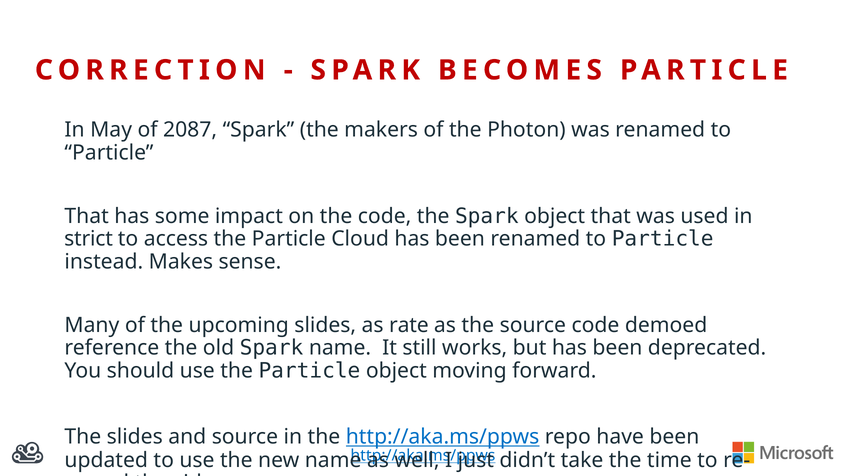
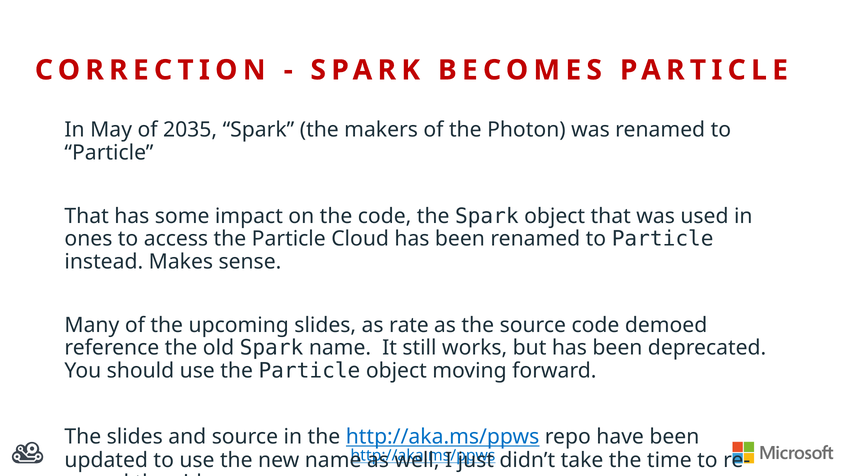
2087: 2087 -> 2035 (190, 130)
strict: strict -> ones (88, 239)
